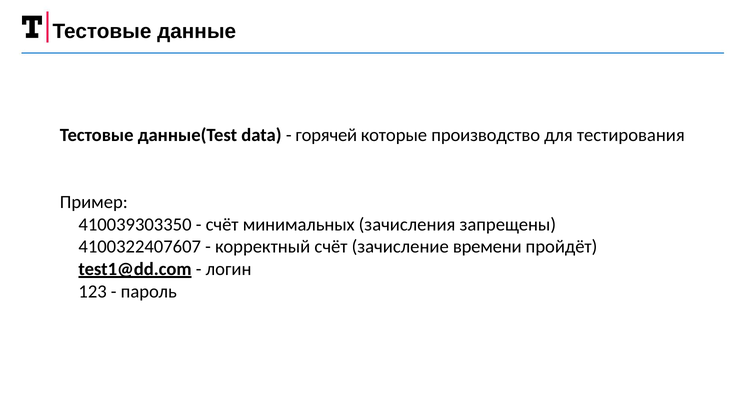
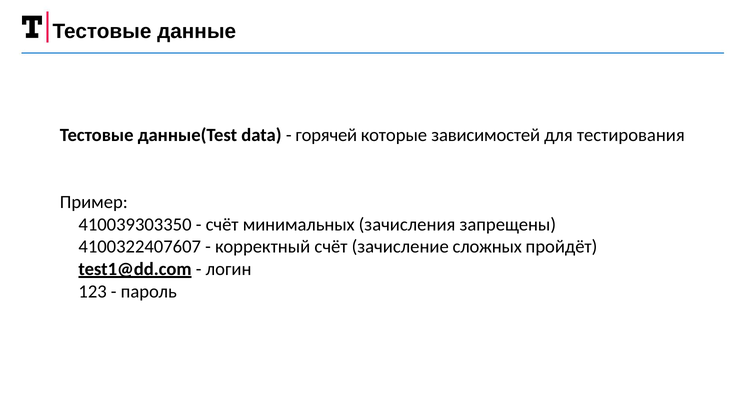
производство: производство -> зависимостей (486, 135)
времени: времени -> сложных (487, 247)
